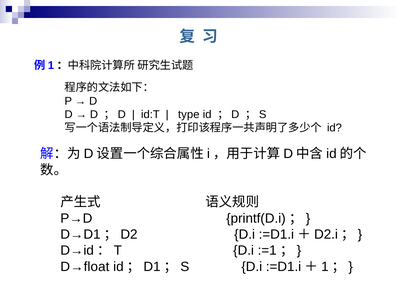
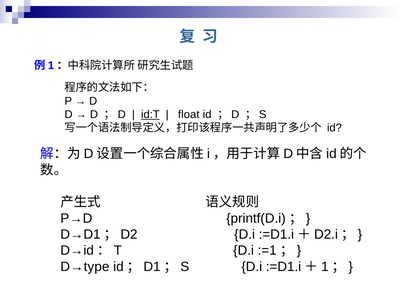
id:T underline: none -> present (150, 114)
type: type -> float (189, 114)
D→float: D→float -> D→type (85, 266)
